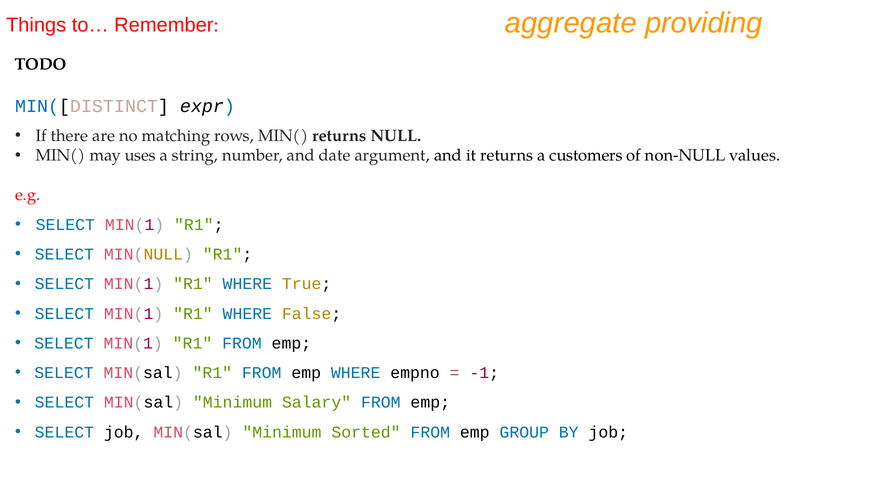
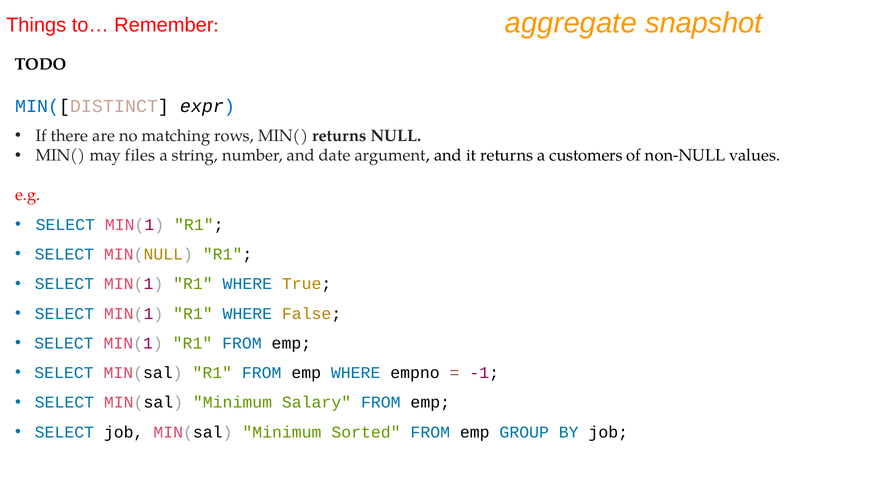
providing: providing -> snapshot (704, 23)
uses: uses -> files (140, 156)
